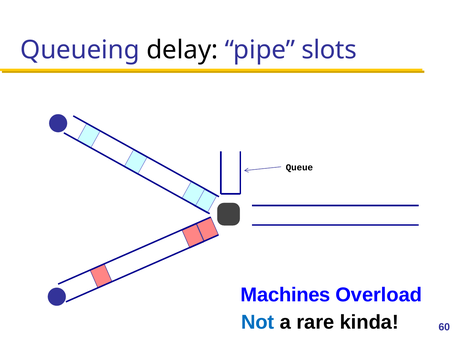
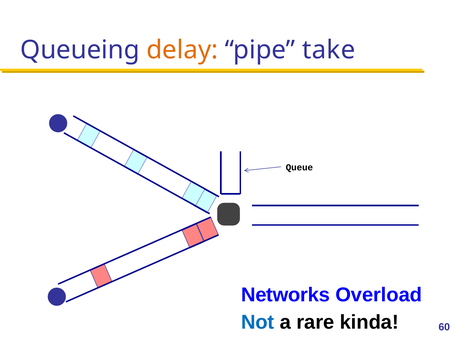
delay colour: black -> orange (182, 50)
slots: slots -> take (329, 50)
Machines: Machines -> Networks (286, 295)
